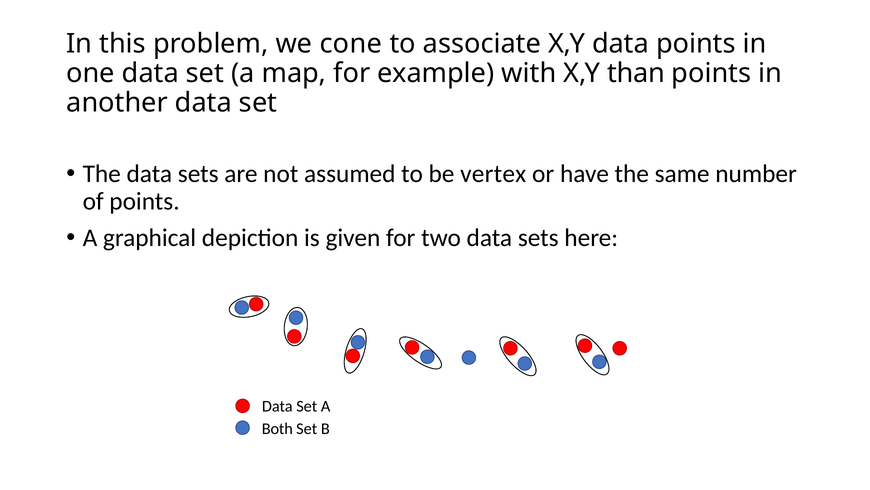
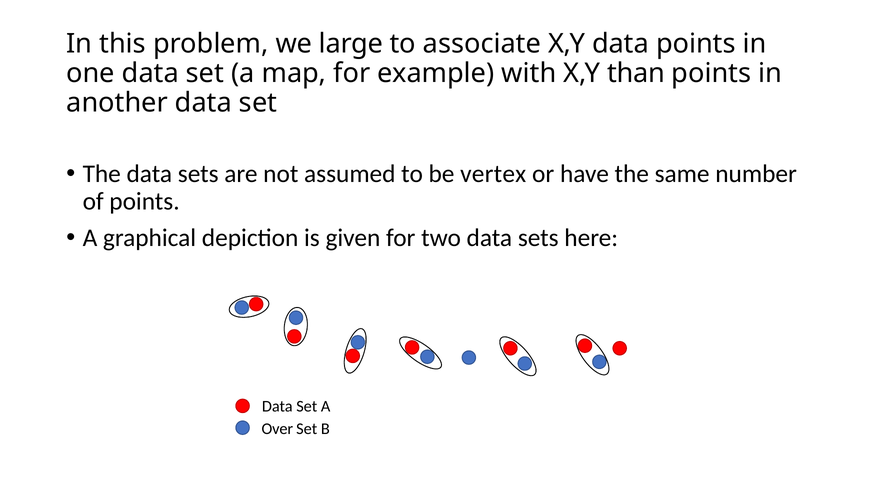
cone: cone -> large (351, 44)
Both: Both -> Over (277, 428)
